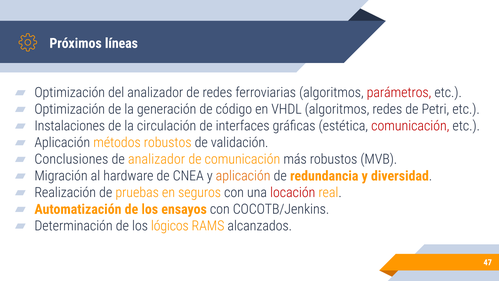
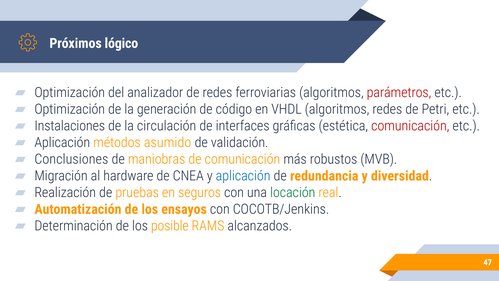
líneas: líneas -> lógico (121, 43)
métodos robustos: robustos -> asumido (168, 142)
de analizador: analizador -> maniobras (157, 159)
aplicación colour: orange -> blue (243, 176)
locación colour: red -> green (293, 192)
lógicos: lógicos -> posible (170, 226)
